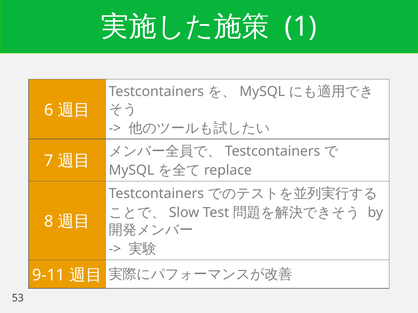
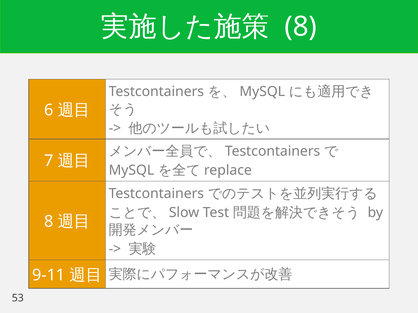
1: 1 -> 8 (301, 27)
